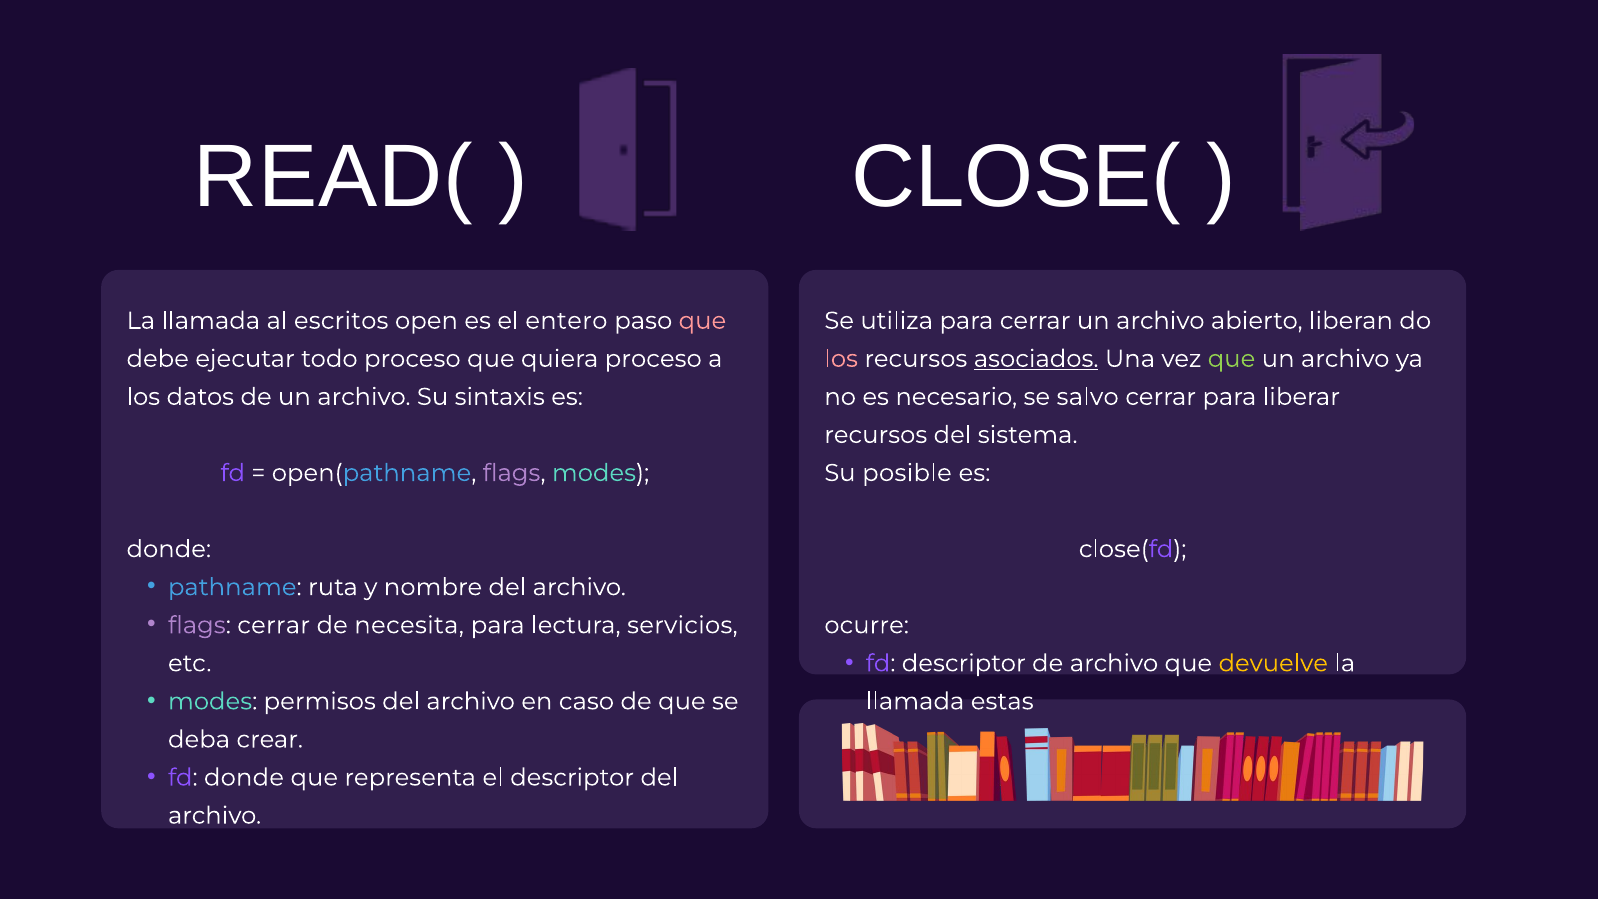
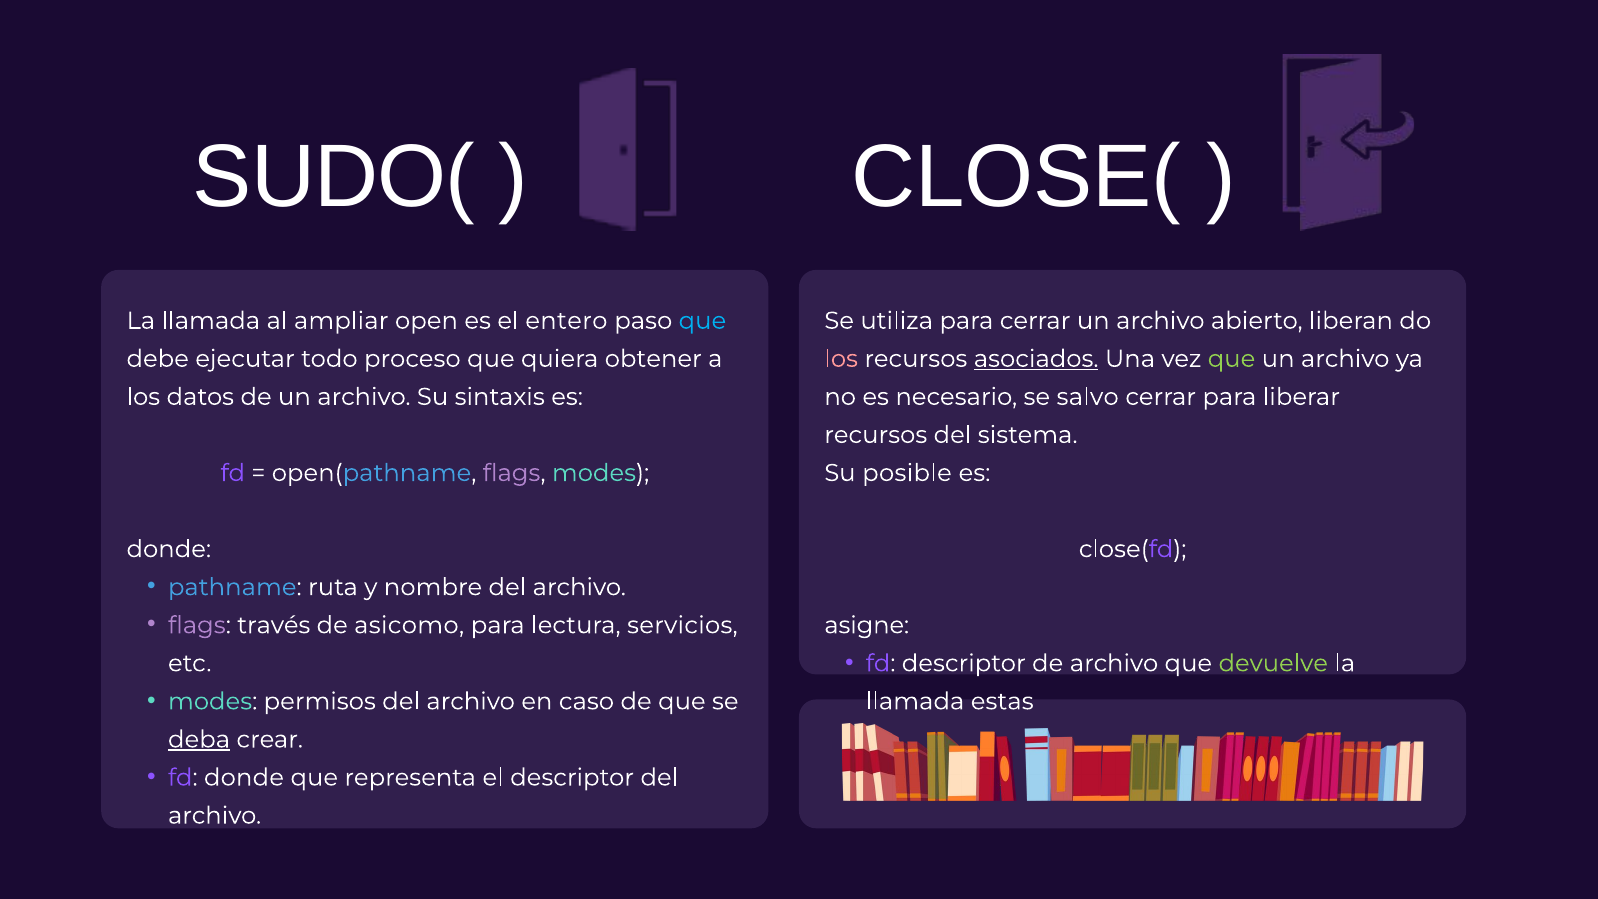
READ(: READ( -> SUDO( (334, 177)
escritos: escritos -> ampliar (341, 321)
que colour: pink -> light blue (702, 321)
quiera proceso: proceso -> obtener (653, 359)
flags cerrar: cerrar -> través (274, 625)
necesita: necesita -> asicomo (409, 625)
ocurre: ocurre -> asigne (867, 625)
devuelve colour: yellow -> light green (1273, 663)
deba underline: none -> present (199, 739)
